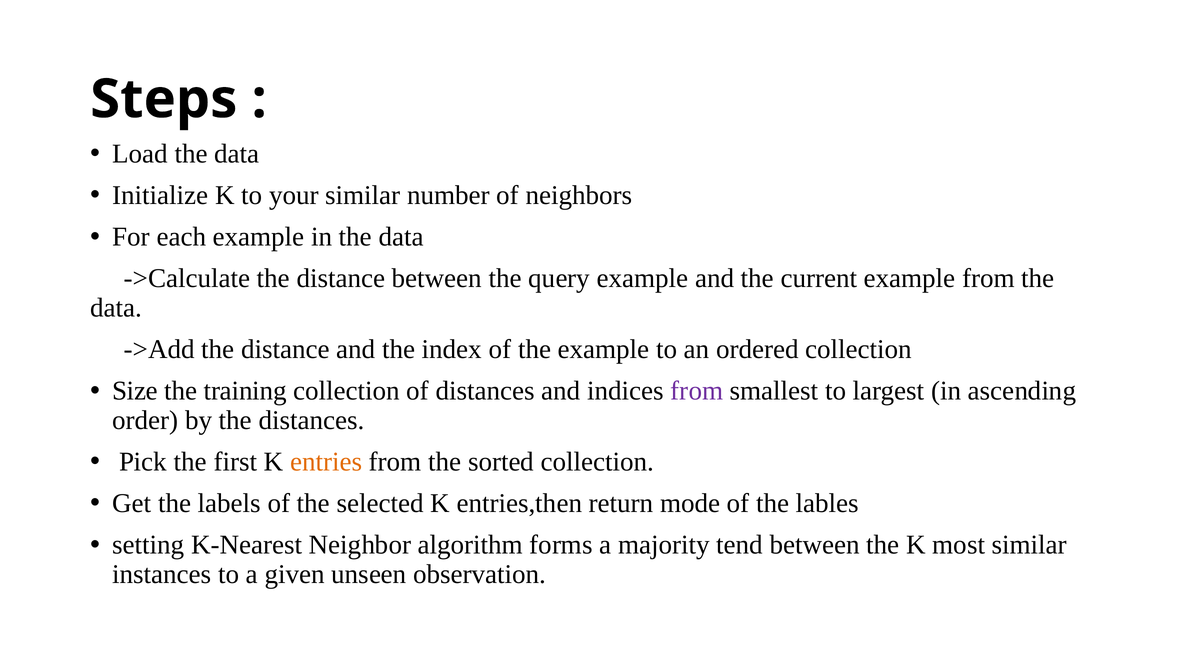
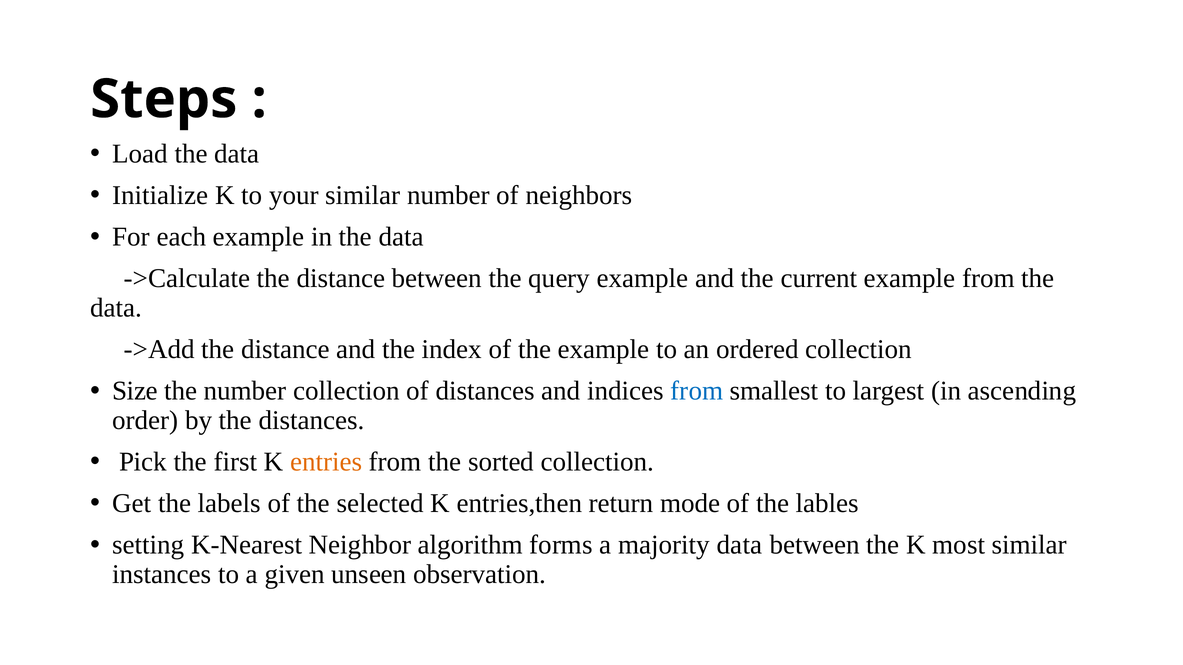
the training: training -> number (245, 391)
from colour: purple -> blue (697, 391)
majority tend: tend -> data (740, 545)
